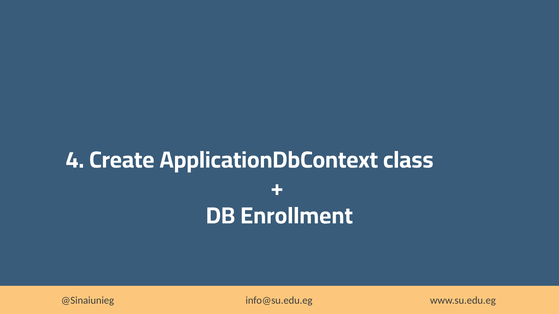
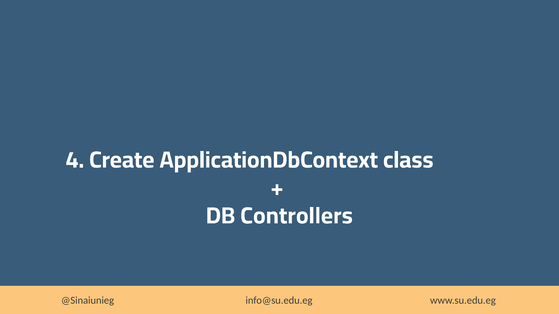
Enrollment: Enrollment -> Controllers (297, 216)
